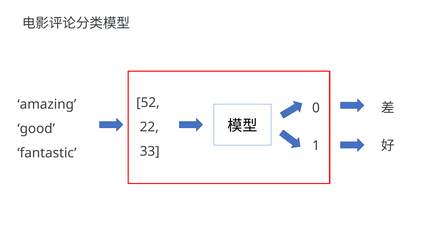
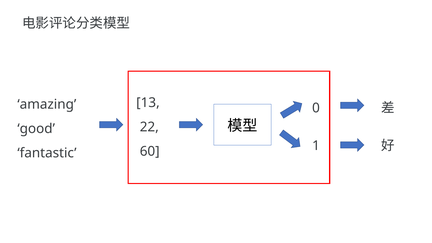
52: 52 -> 13 (148, 103)
33: 33 -> 60 (150, 151)
